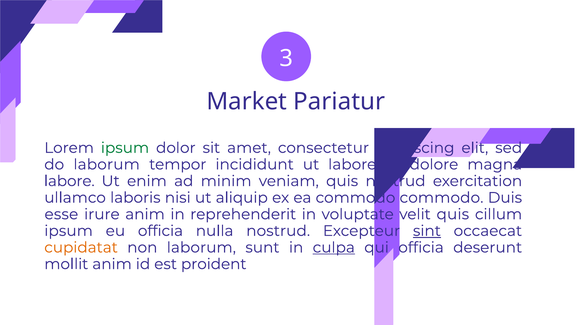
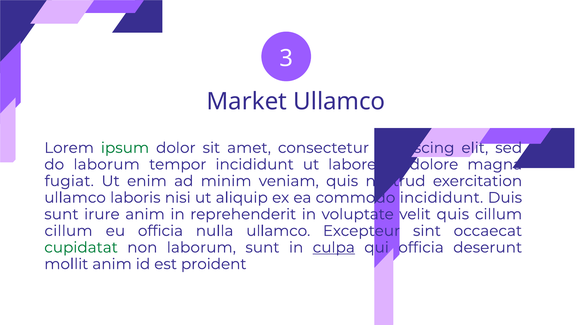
Market Pariatur: Pariatur -> Ullamco (339, 102)
labore: labore -> fugiat (69, 181)
commodo commodo: commodo -> incididunt (441, 198)
esse: esse -> sunt (61, 214)
ipsum: ipsum -> cillum (69, 231)
nulla nostrud: nostrud -> ullamco (278, 231)
sint underline: present -> none (427, 231)
cupidatat colour: orange -> green (81, 248)
